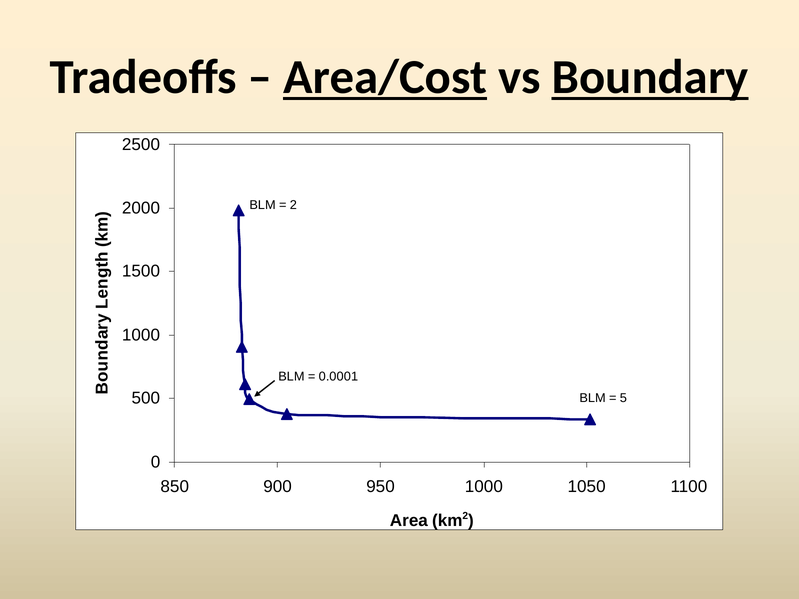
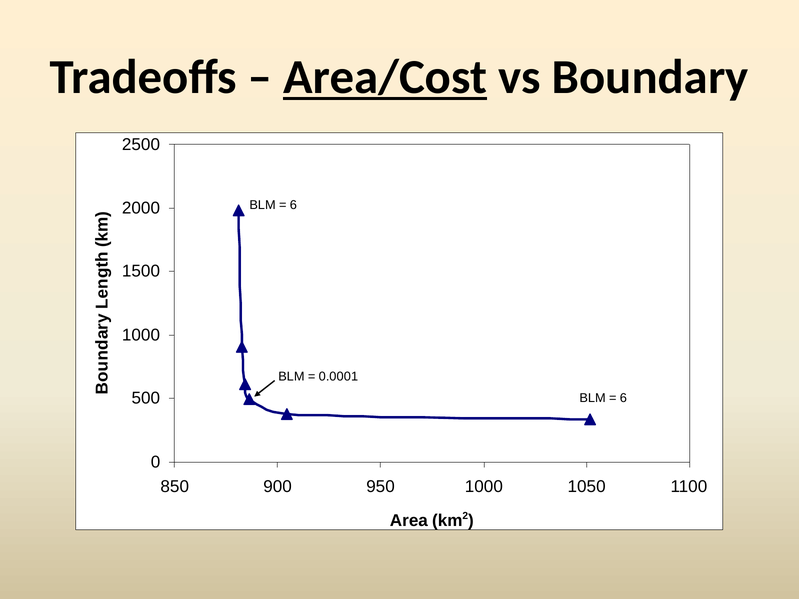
Boundary underline: present -> none (650, 77)
2: 2 -> 6 (293, 205)
5: 5 -> 6 (623, 398)
